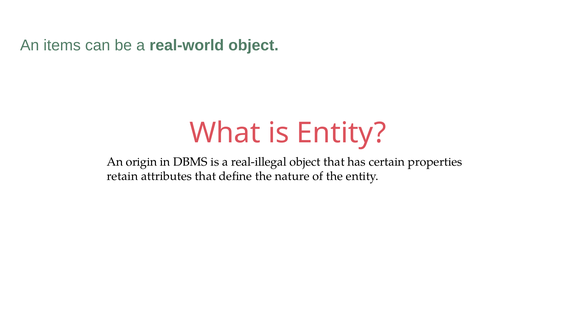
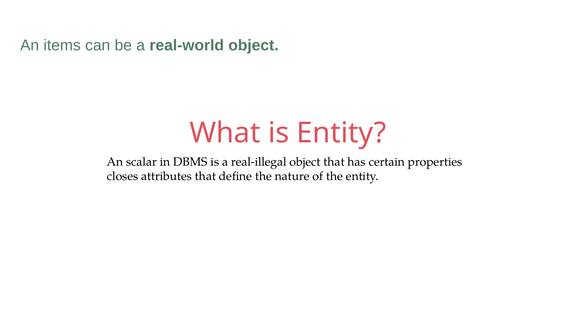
origin: origin -> scalar (141, 162)
retain: retain -> closes (123, 176)
